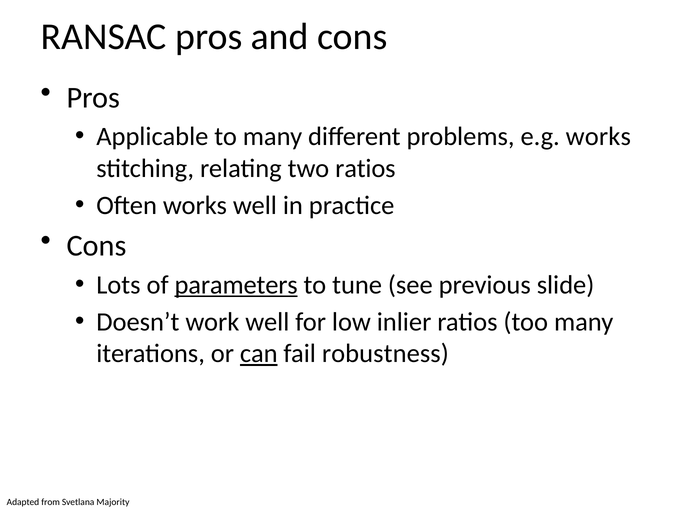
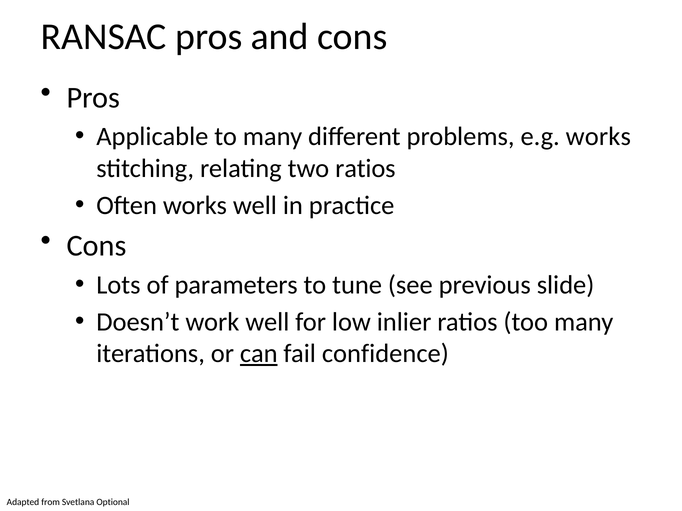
parameters underline: present -> none (236, 285)
robustness: robustness -> confidence (385, 354)
Majority: Majority -> Optional (113, 503)
